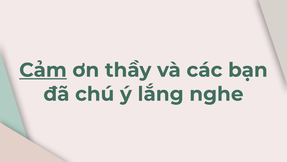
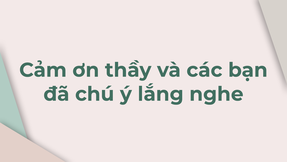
Cảm underline: present -> none (43, 70)
